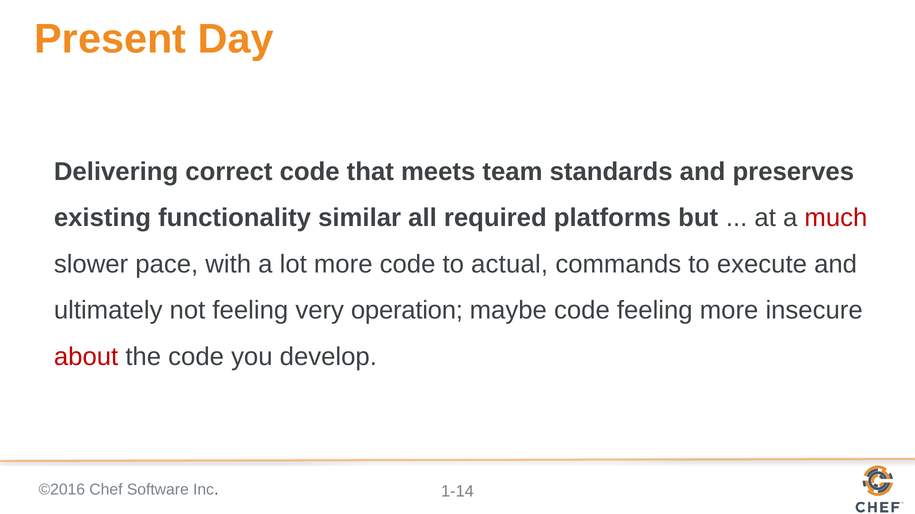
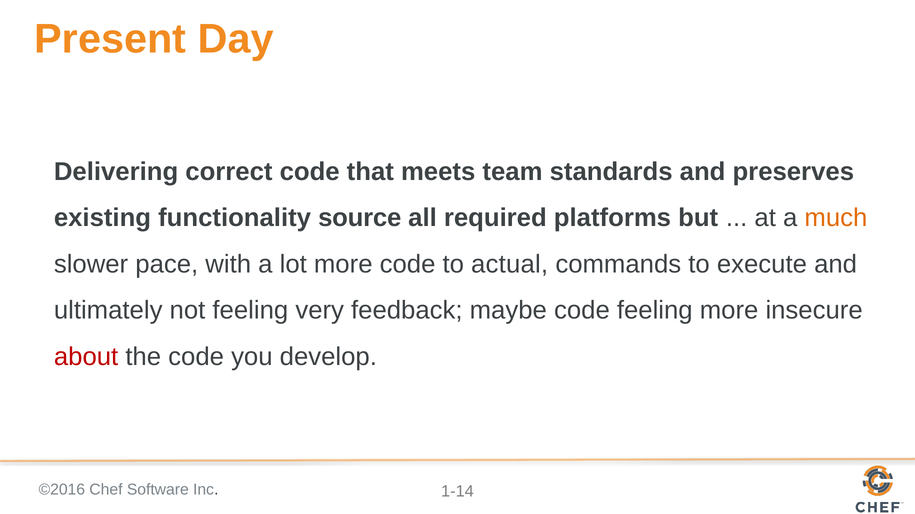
similar: similar -> source (360, 218)
much colour: red -> orange (836, 218)
operation: operation -> feedback (407, 311)
